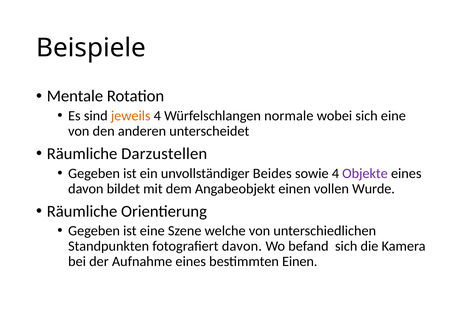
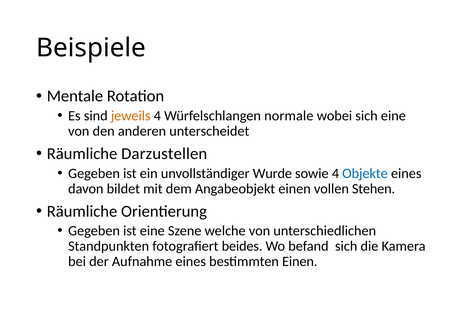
Beides: Beides -> Wurde (272, 174)
Objekte colour: purple -> blue (365, 174)
Wurde: Wurde -> Stehen (374, 189)
fotografiert davon: davon -> beides (242, 247)
